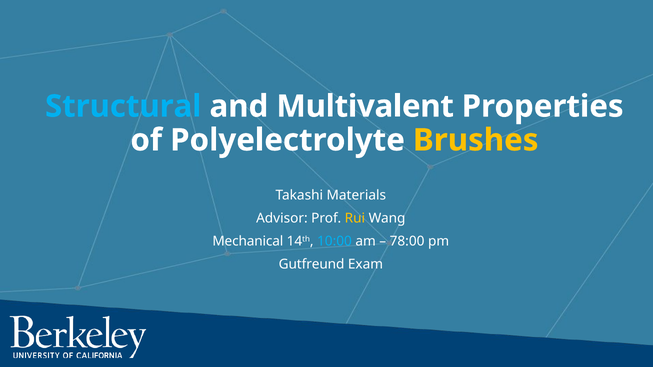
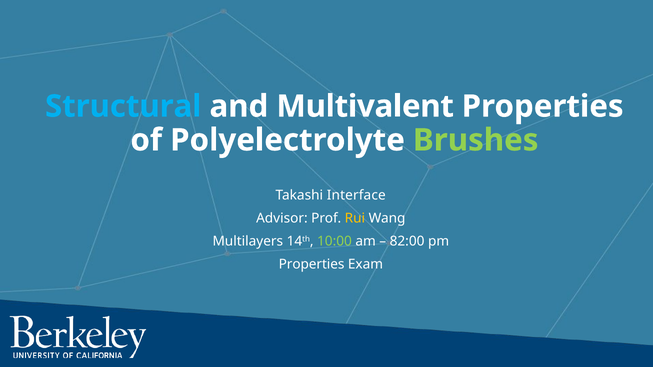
Brushes colour: yellow -> light green (476, 140)
Materials: Materials -> Interface (356, 195)
Mechanical: Mechanical -> Multilayers (248, 242)
10:00 colour: light blue -> light green (334, 242)
78:00: 78:00 -> 82:00 (407, 242)
Gutfreund: Gutfreund -> Properties (312, 265)
